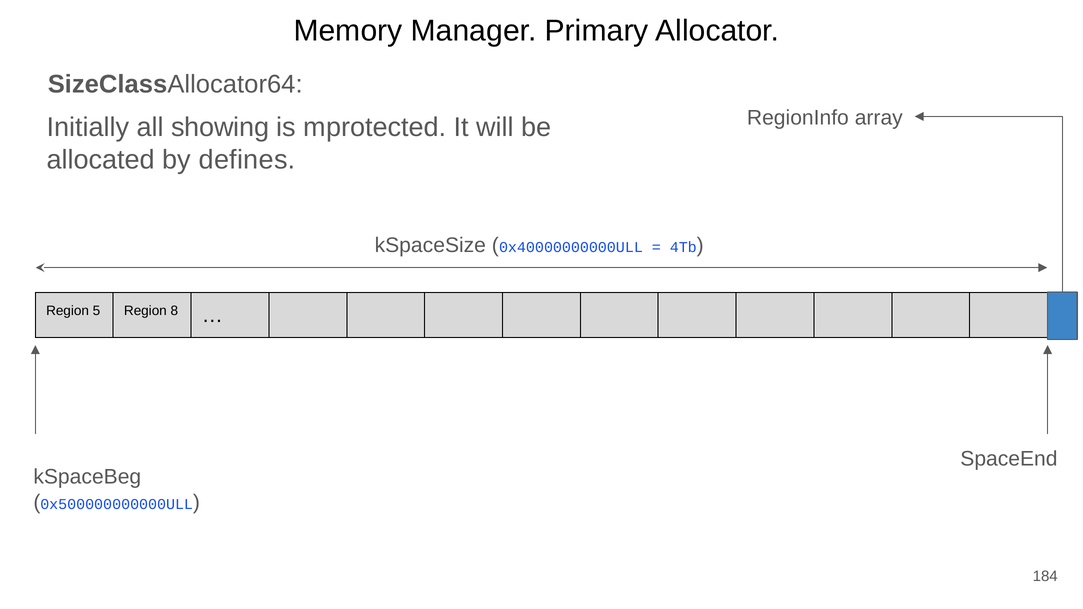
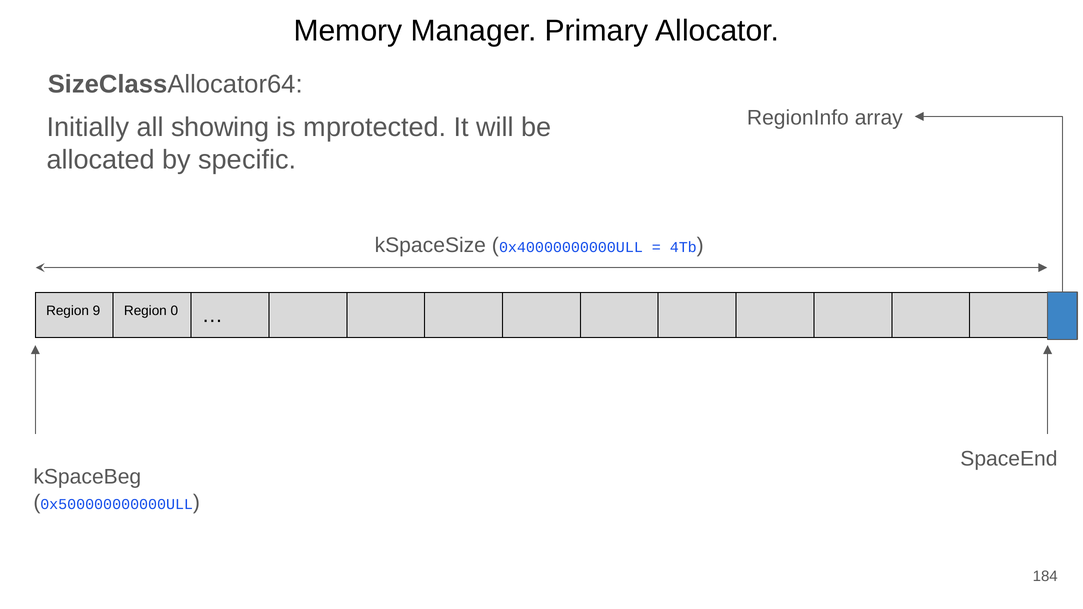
defines: defines -> specific (247, 160)
5: 5 -> 9 (96, 311)
8: 8 -> 0 (174, 311)
